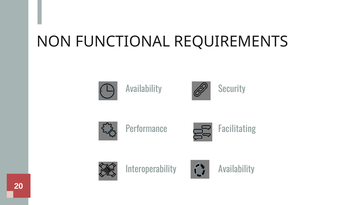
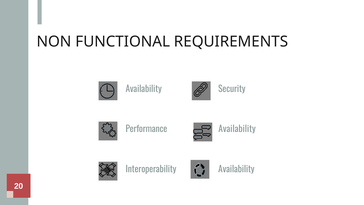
Facilitating: Facilitating -> Availability (237, 129)
